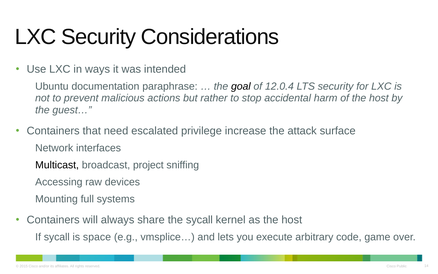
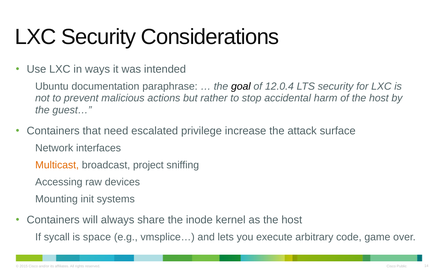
Multicast colour: black -> orange (57, 165)
full: full -> init (87, 199)
the sycall: sycall -> inode (199, 220)
